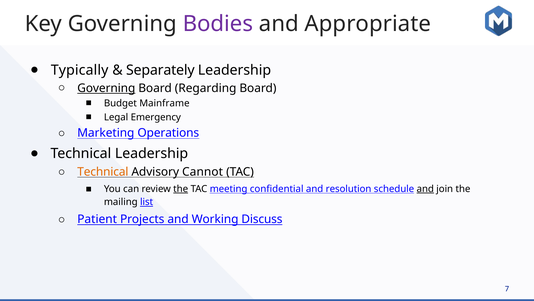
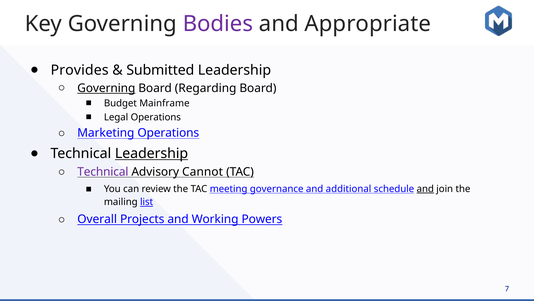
Typically: Typically -> Provides (80, 70)
Separately: Separately -> Submitted (160, 70)
Legal Emergency: Emergency -> Operations (156, 117)
Leadership underline: none -> present (152, 153)
Technical colour: orange -> purple (103, 171)
the underline: present -> none (181, 188)
confidential: confidential -> governance (277, 188)
resolution: resolution -> additional (349, 188)
Patient: Patient -> Overall (97, 219)
Discuss: Discuss -> Powers (262, 219)
